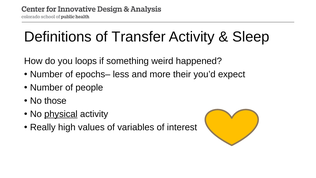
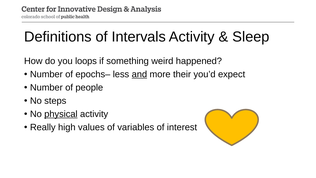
Transfer: Transfer -> Intervals (139, 37)
and underline: none -> present (139, 74)
those: those -> steps (55, 101)
